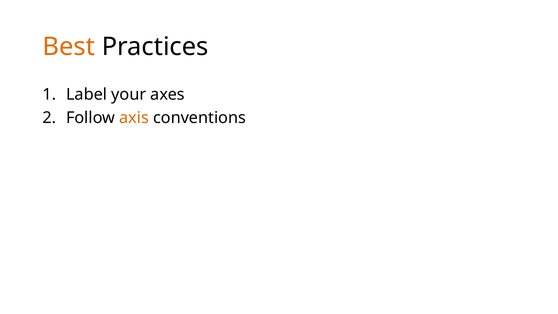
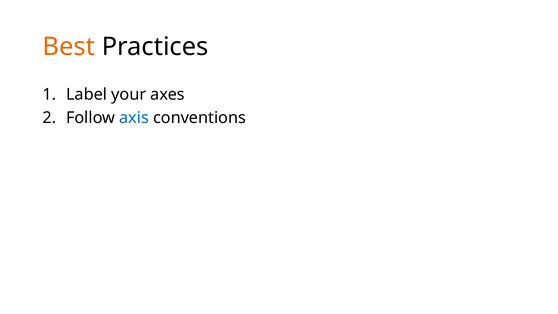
axis colour: orange -> blue (134, 118)
